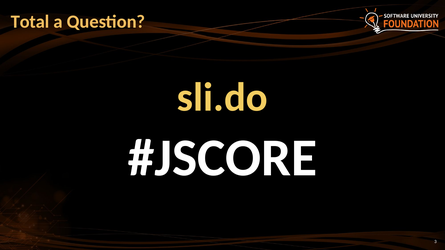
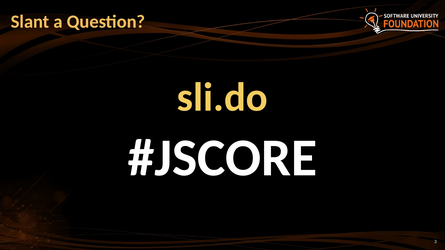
Total: Total -> Slant (30, 22)
